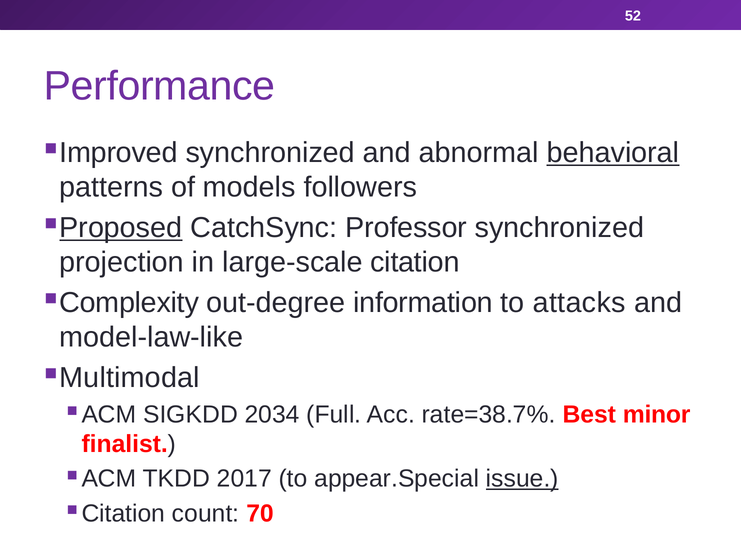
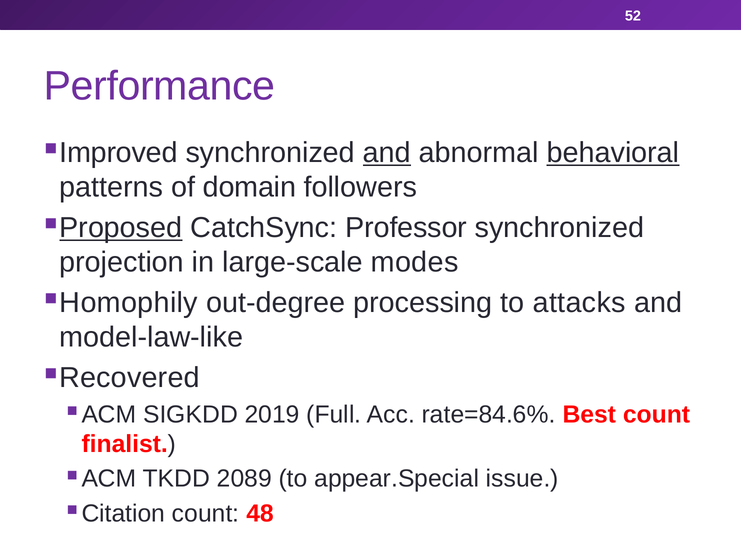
and underline: none -> present (387, 153)
models: models -> domain (249, 187)
large-scale citation: citation -> modes (415, 262)
Complexity: Complexity -> Homophily (129, 303)
information: information -> processing (423, 303)
Multimodal: Multimodal -> Recovered (130, 378)
2034: 2034 -> 2019 (272, 414)
rate=38.7%: rate=38.7% -> rate=84.6% (489, 414)
Best minor: minor -> count (656, 414)
2017: 2017 -> 2089 (244, 479)
issue underline: present -> none (522, 479)
70: 70 -> 48 (260, 513)
